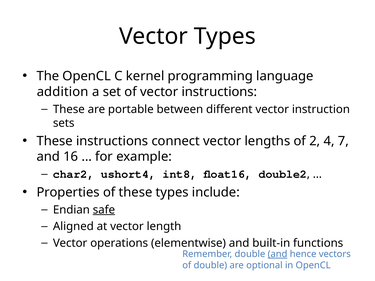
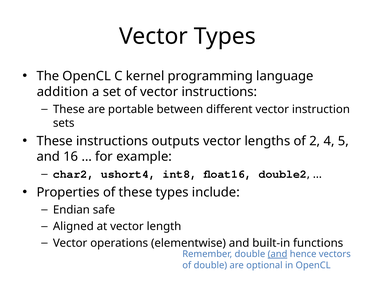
connect: connect -> outputs (176, 141)
7: 7 -> 5 (343, 141)
safe underline: present -> none (104, 210)
